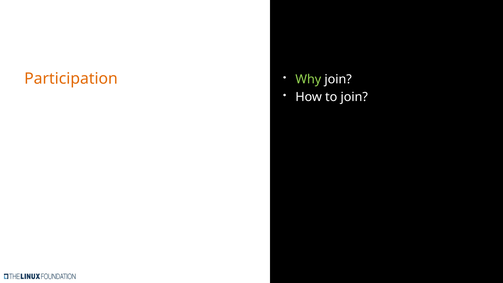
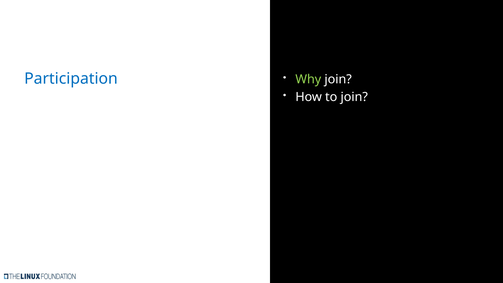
Participation colour: orange -> blue (71, 79)
